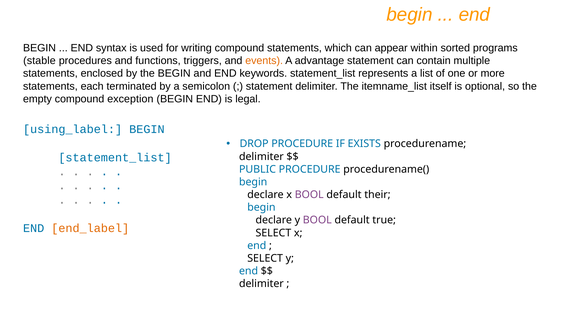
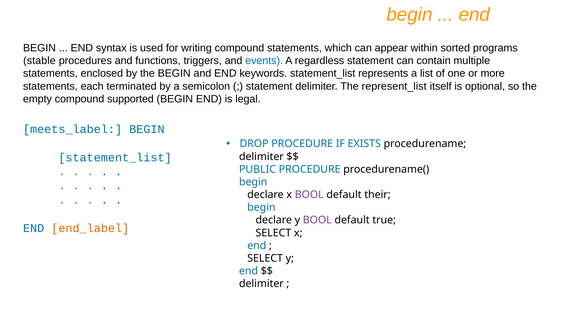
events colour: orange -> blue (264, 61)
advantage: advantage -> regardless (319, 61)
itemname_list: itemname_list -> represent_list (394, 86)
exception: exception -> supported (130, 99)
using_label: using_label -> meets_label (73, 129)
